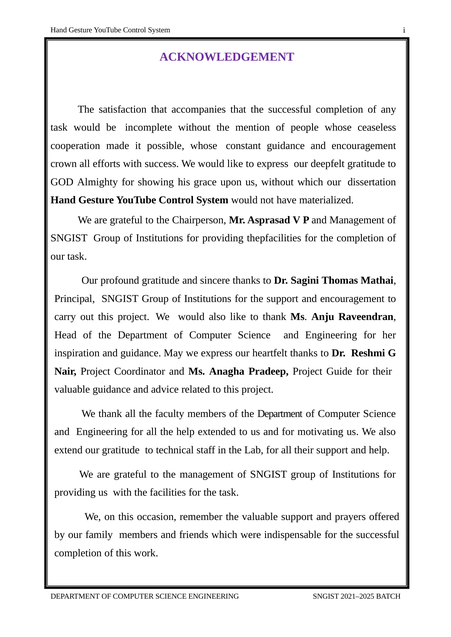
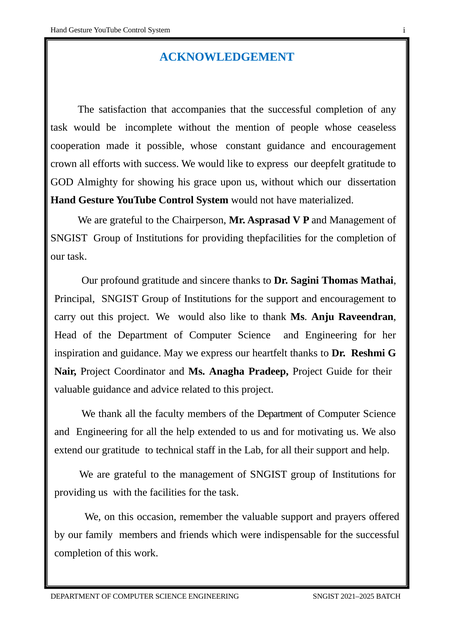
ACKNOWLEDGEMENT colour: purple -> blue (227, 57)
